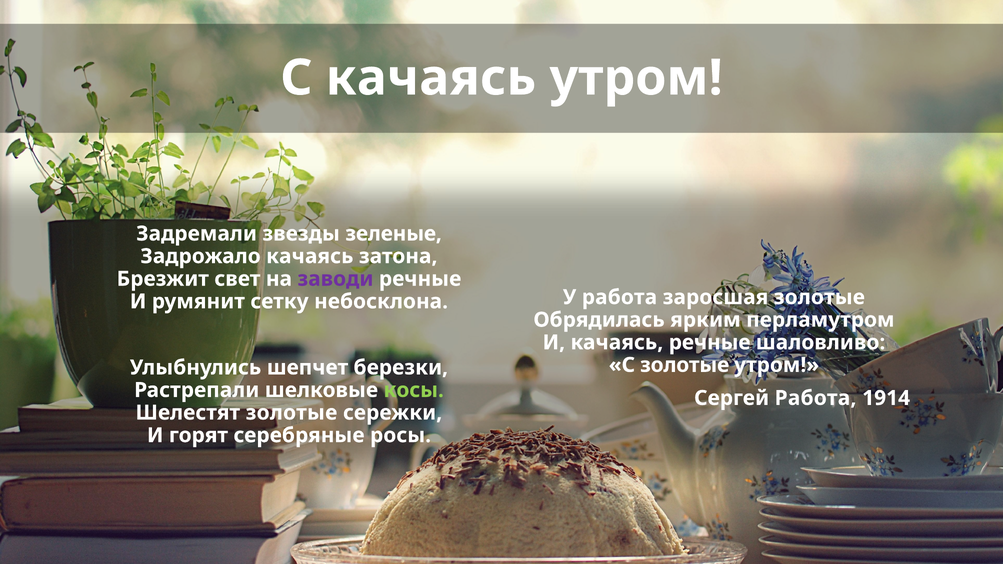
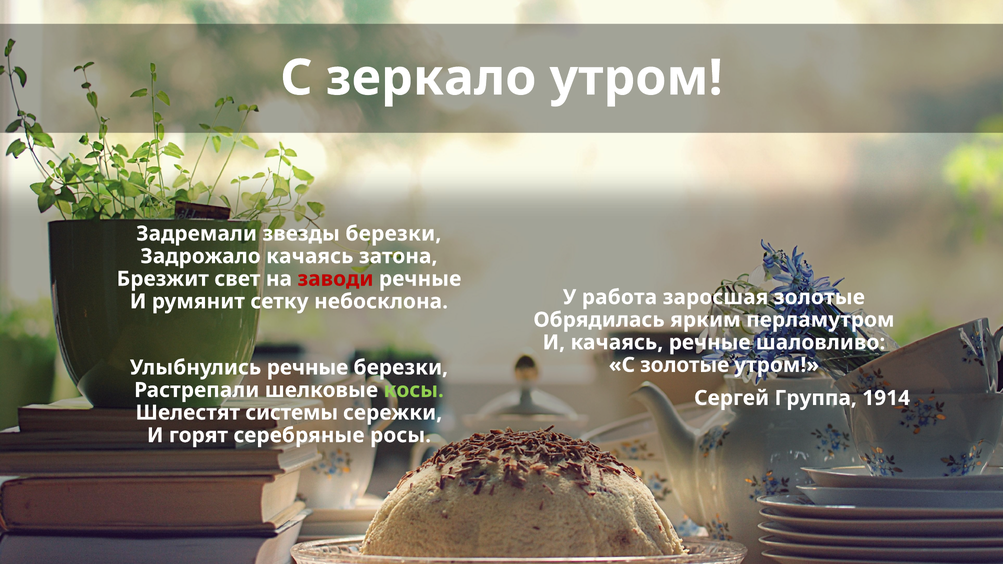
С качаясь: качаясь -> зеркало (431, 78)
звезды зеленые: зеленые -> березки (393, 234)
заводи colour: purple -> red (335, 279)
Улыбнулись шепчет: шепчет -> речные (307, 368)
Сергей Работа: Работа -> Группа (816, 398)
Шелестят золотые: золотые -> системы (292, 413)
